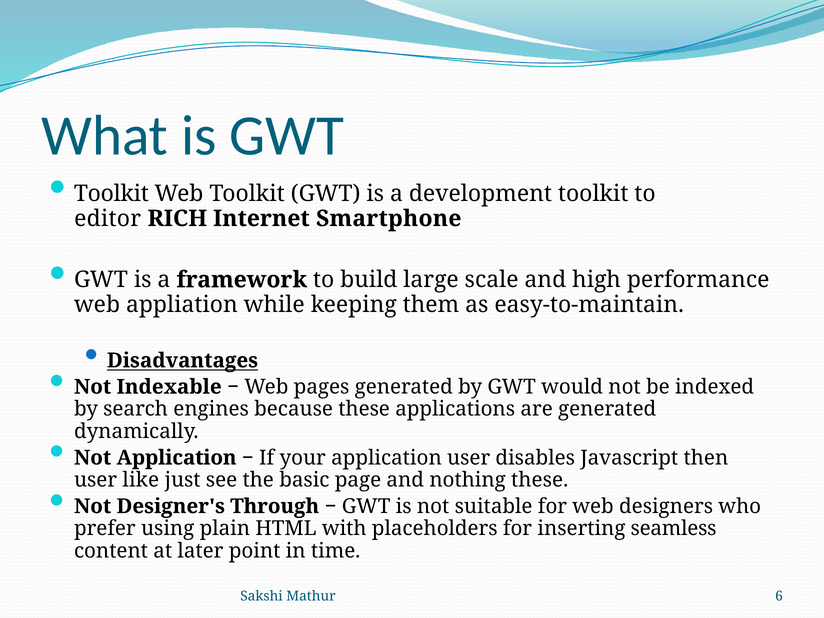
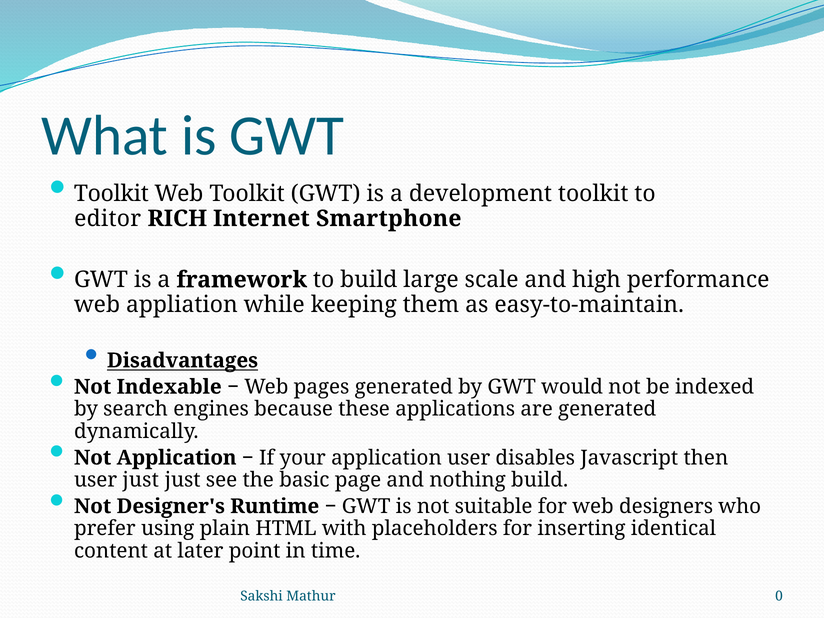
user like: like -> just (141, 480)
nothing these: these -> build (540, 480)
Through: Through -> Runtime (275, 506)
seamless: seamless -> identical (673, 529)
6: 6 -> 0 (779, 596)
